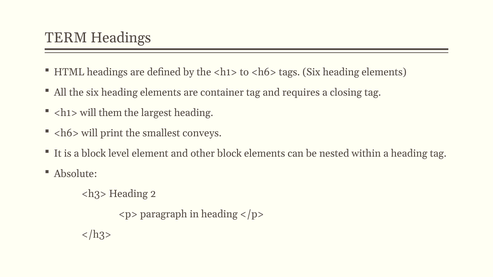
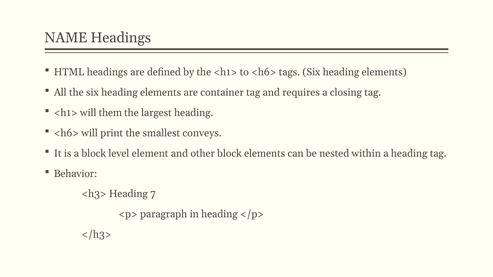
TERM: TERM -> NAME (66, 38)
Absolute: Absolute -> Behavior (76, 174)
2: 2 -> 7 (153, 194)
